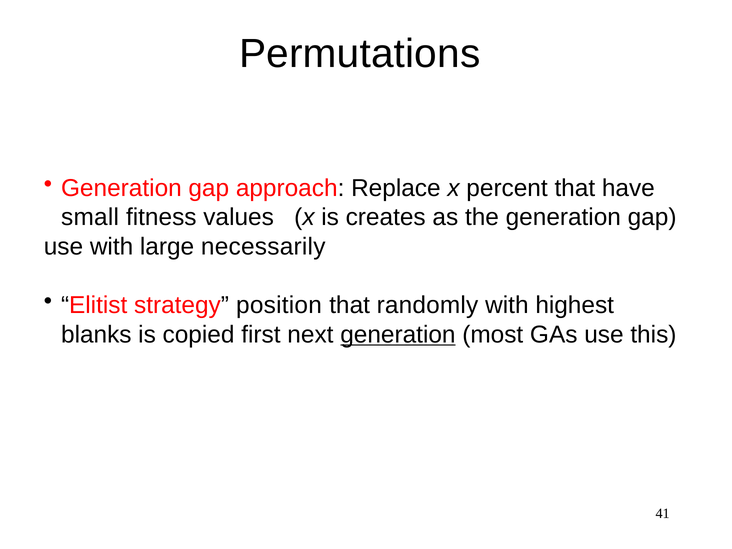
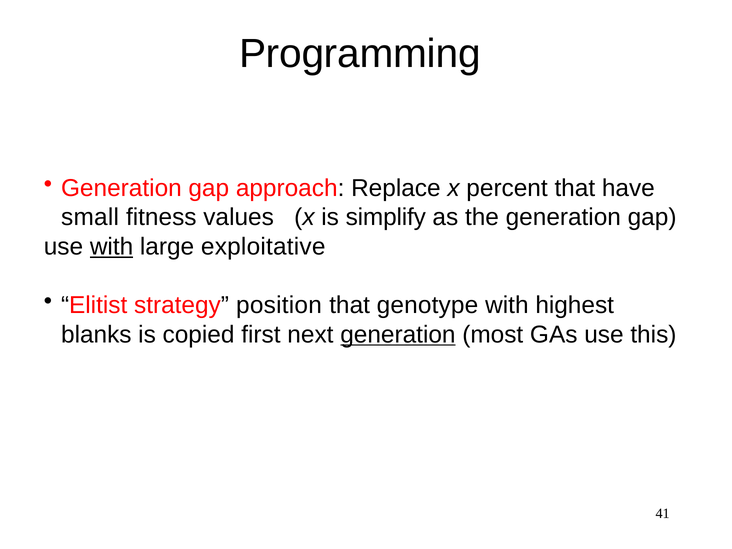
Permutations: Permutations -> Programming (360, 54)
creates: creates -> simplify (386, 217)
with underline: none -> present (112, 247)
necessarily: necessarily -> exploitative (263, 247)
randomly: randomly -> genotype (427, 305)
